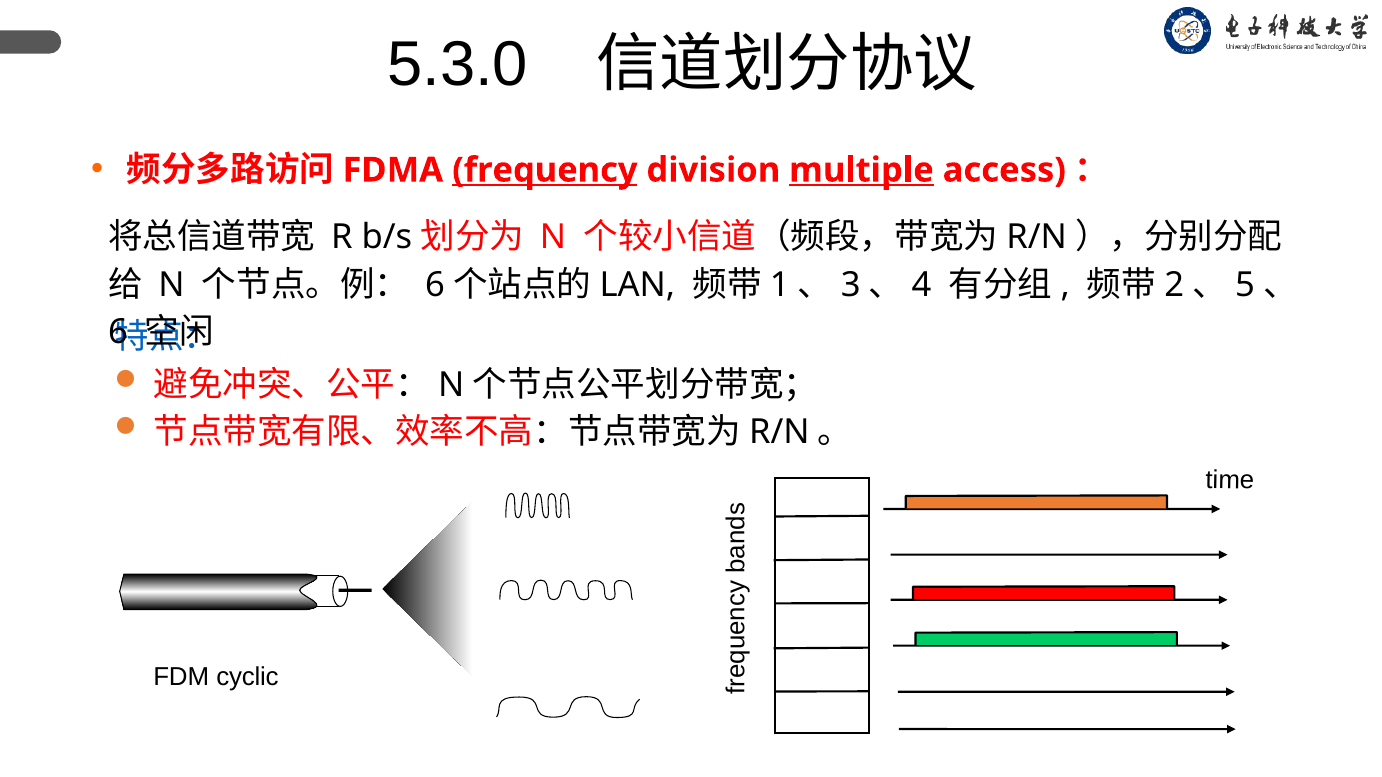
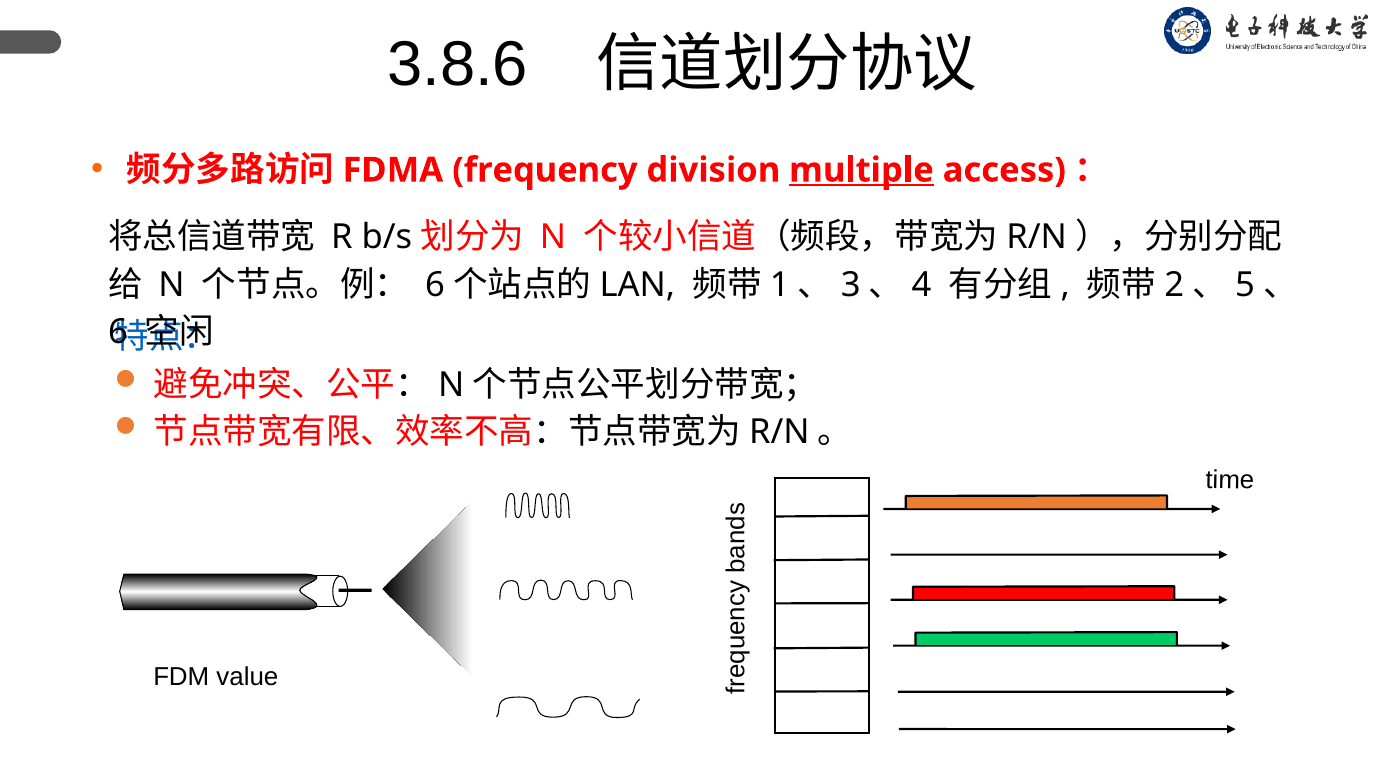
5.3.0: 5.3.0 -> 3.8.6 (458, 65)
frequency underline: present -> none (545, 170)
cyclic: cyclic -> value (247, 678)
